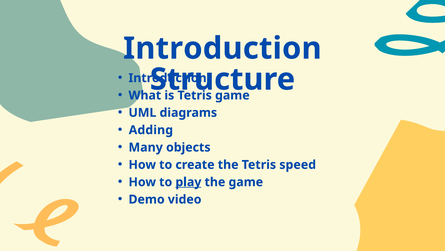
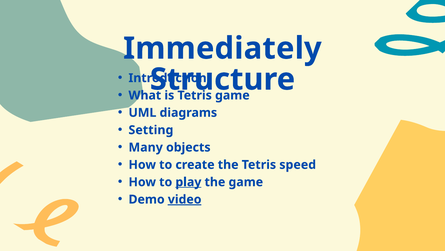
Introduction: Introduction -> Immediately (222, 48)
Adding: Adding -> Setting (151, 130)
video underline: none -> present (185, 199)
